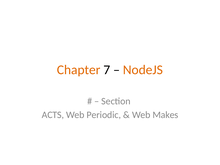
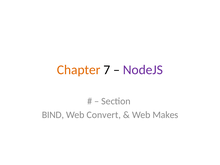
NodeJS colour: orange -> purple (143, 70)
ACTS: ACTS -> BIND (53, 115)
Periodic: Periodic -> Convert (104, 115)
